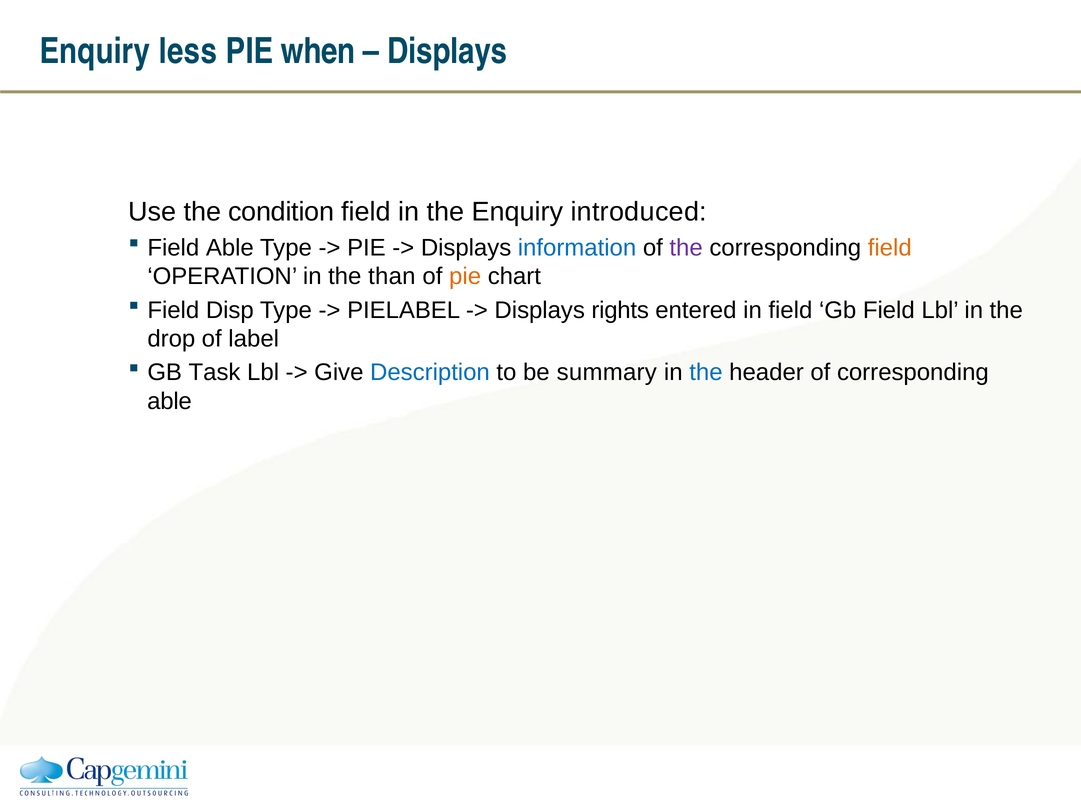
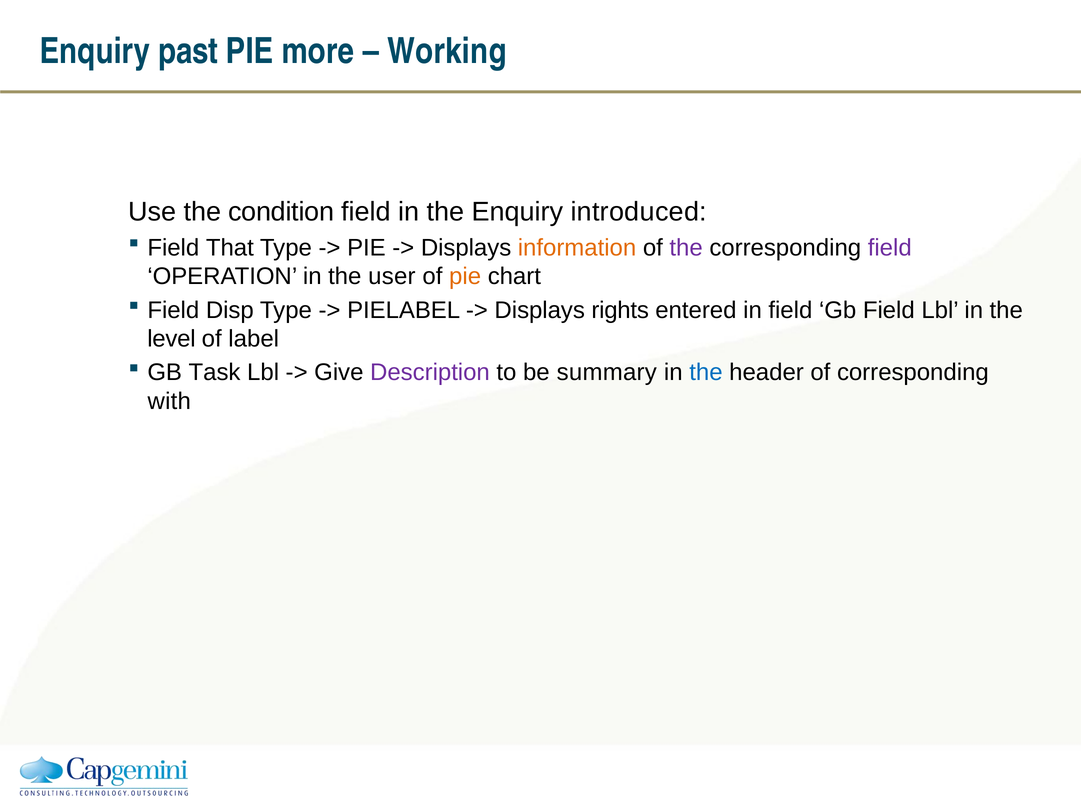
less: less -> past (188, 51)
when: when -> more (318, 51)
Displays: Displays -> Working (447, 51)
Field Able: Able -> That (230, 248)
information colour: blue -> orange (577, 248)
field colour: orange -> purple (890, 248)
than: than -> user (392, 276)
drop: drop -> level (171, 339)
Description colour: blue -> purple (430, 372)
able: able -> with (169, 401)
